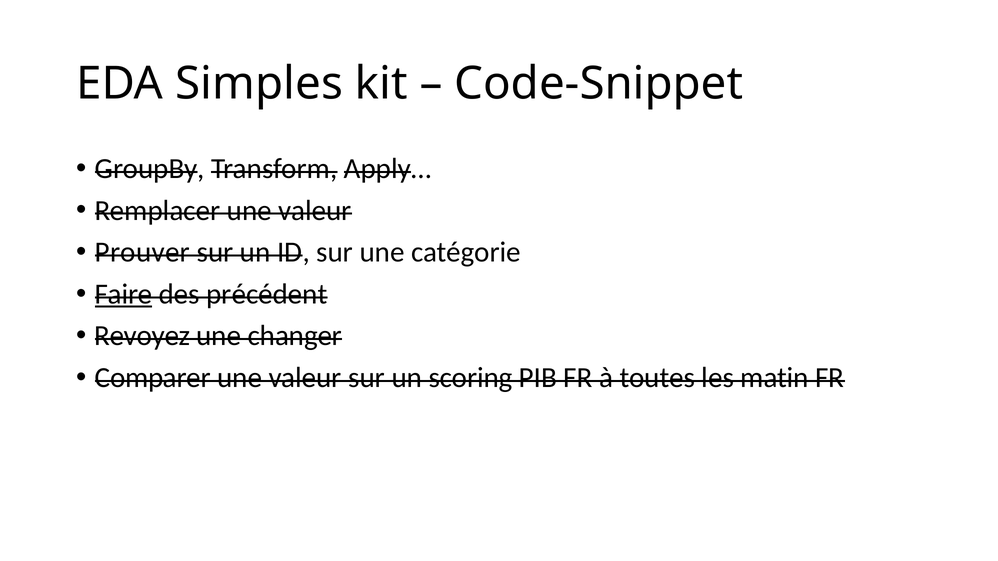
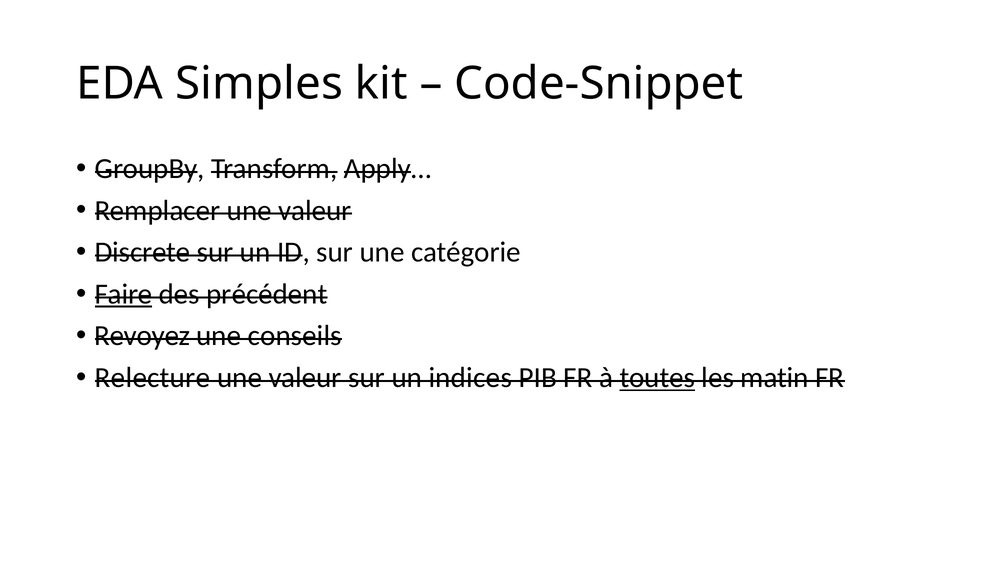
Prouver: Prouver -> Discrete (143, 252)
changer: changer -> conseils (295, 336)
Comparer: Comparer -> Relecture (153, 378)
scoring: scoring -> indices (470, 378)
toutes underline: none -> present (657, 378)
